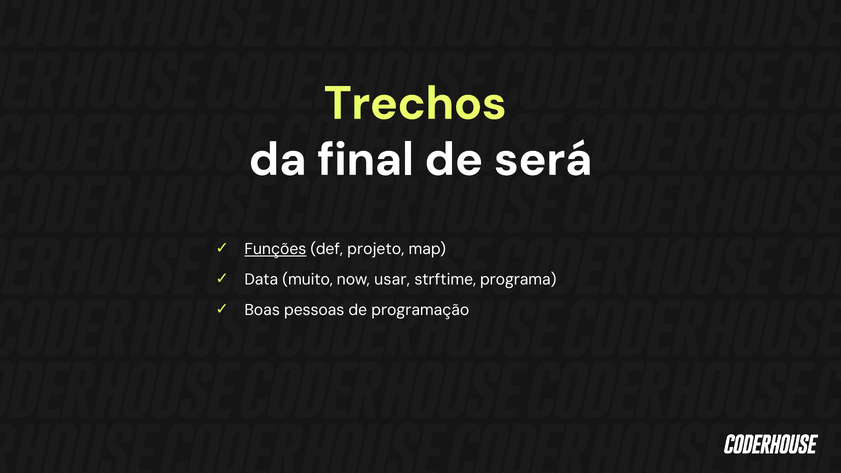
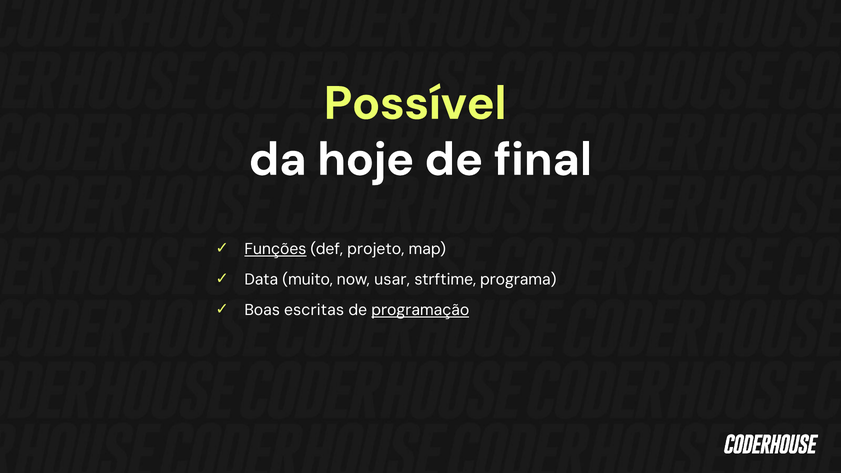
Trechos: Trechos -> Possível (415, 103)
final: final -> hoje (366, 159)
será: será -> final (543, 159)
pessoas: pessoas -> escritas (314, 310)
programação underline: none -> present (420, 310)
